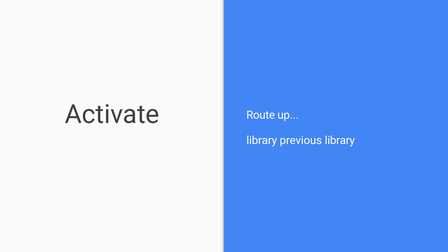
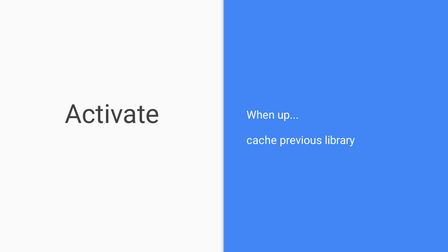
Route: Route -> When (261, 115)
library: library -> cache (262, 140)
